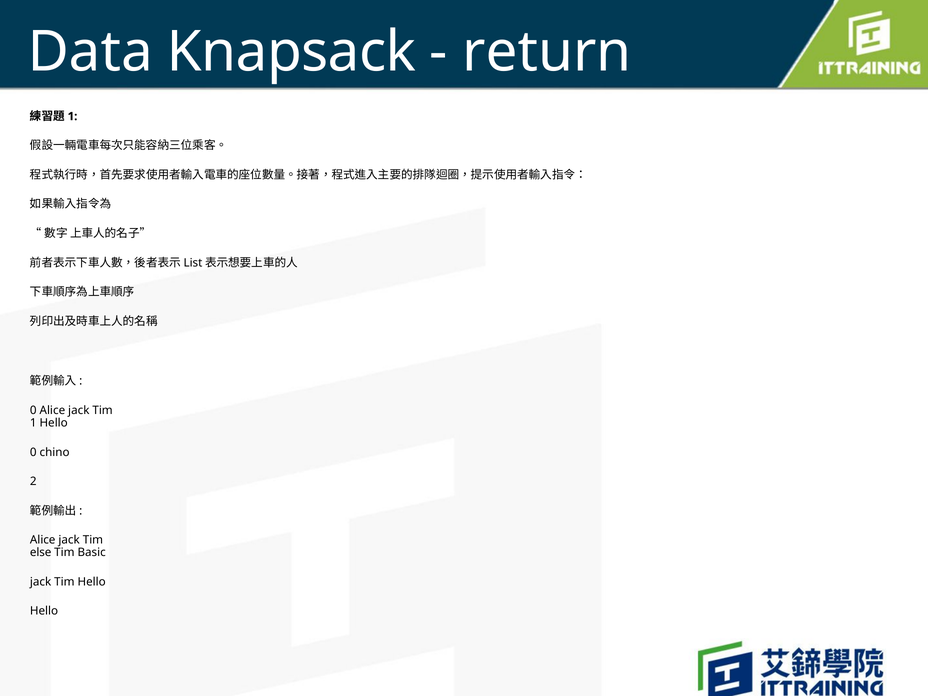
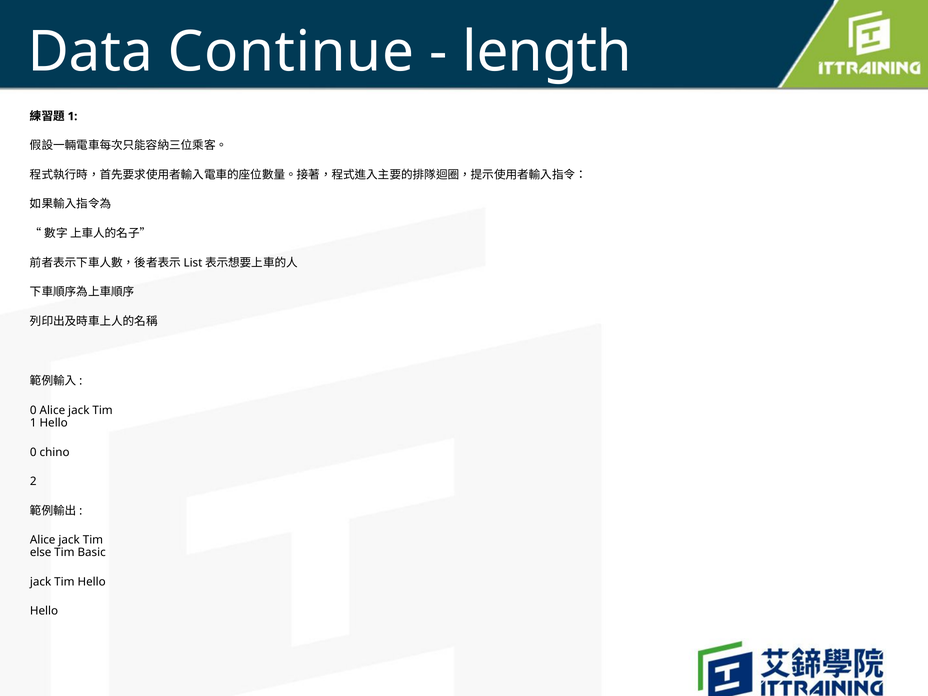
Knapsack: Knapsack -> Continue (291, 52)
return: return -> length (547, 52)
